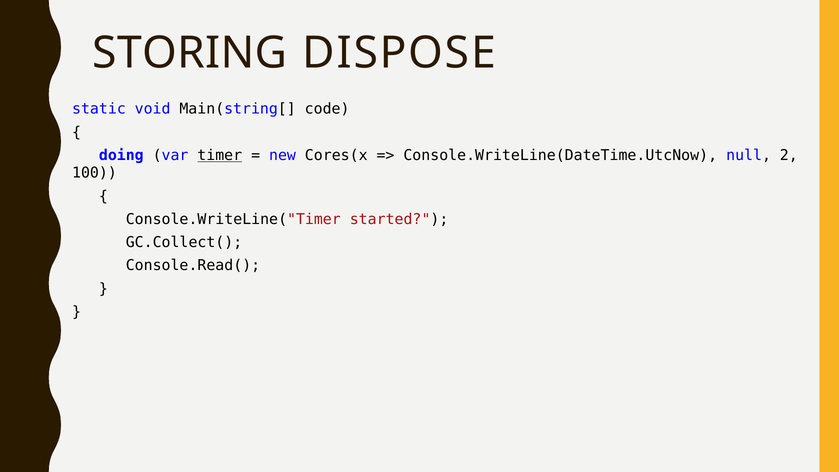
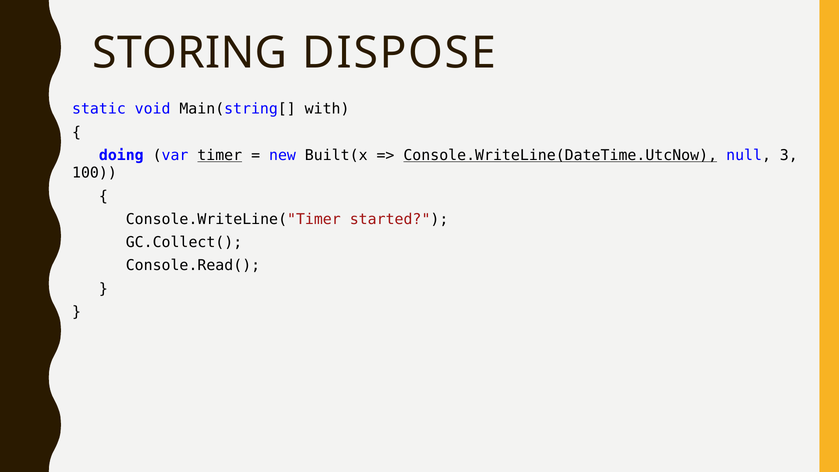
code: code -> with (327, 109)
Cores(x: Cores(x -> Built(x (336, 155)
Console.WriteLine(DateTime.UtcNow underline: none -> present (560, 155)
2: 2 -> 3 (789, 155)
